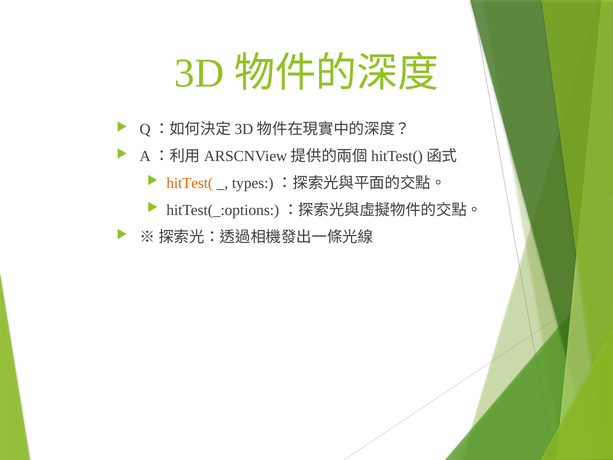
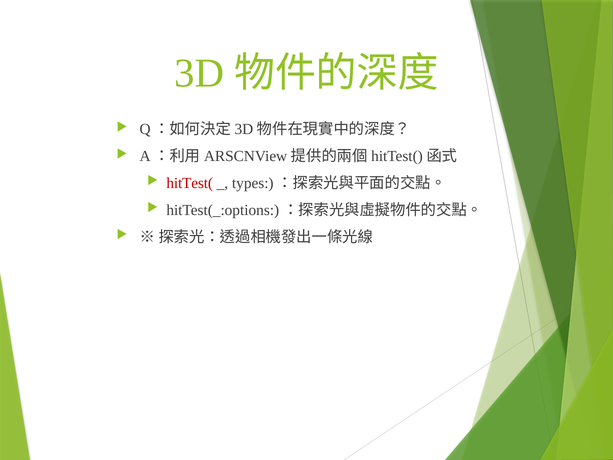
hitTest( colour: orange -> red (190, 183)
